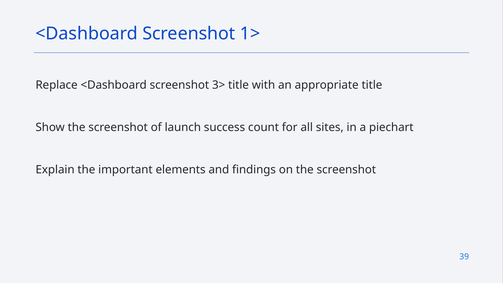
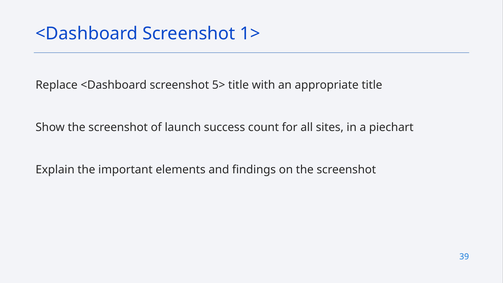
3>: 3> -> 5> (219, 85)
